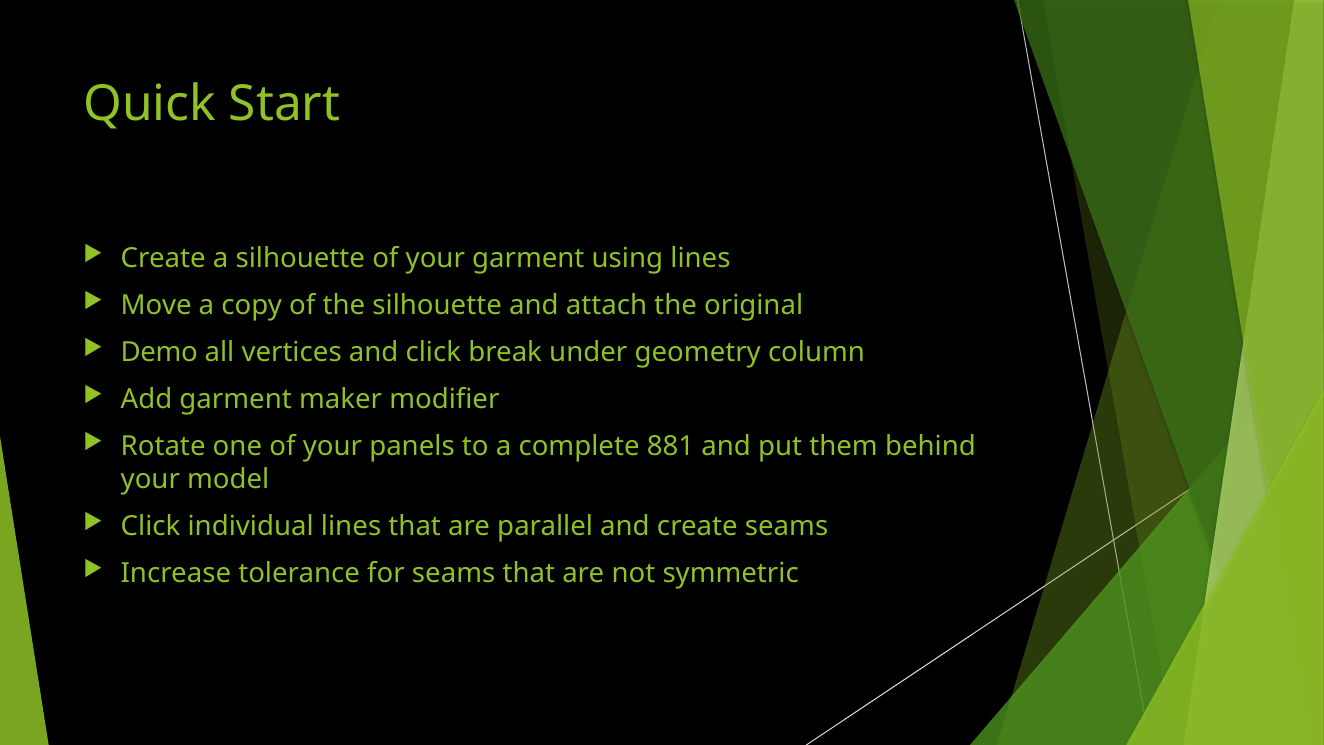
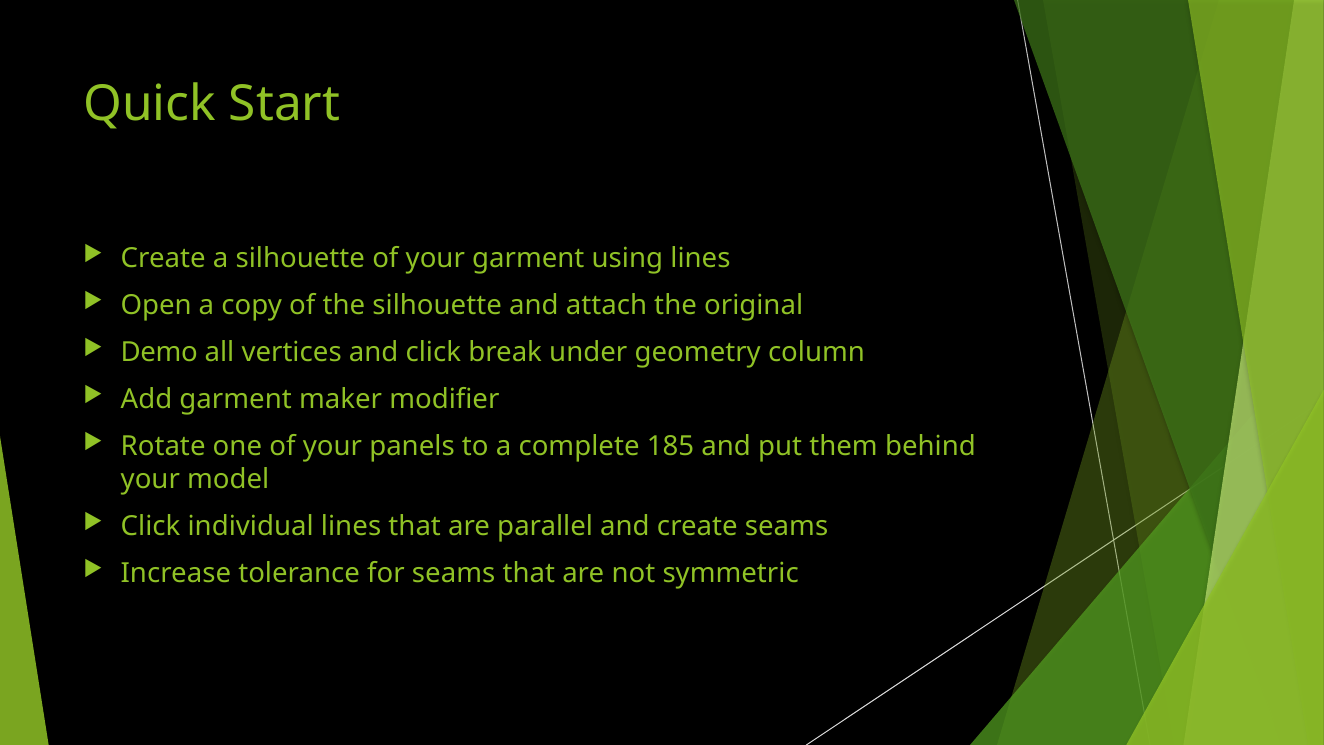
Move: Move -> Open (156, 305)
881: 881 -> 185 (670, 446)
